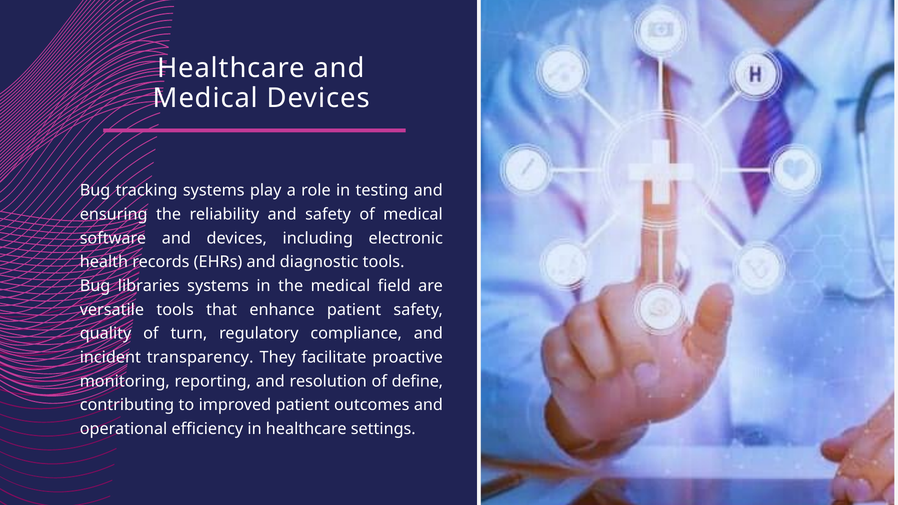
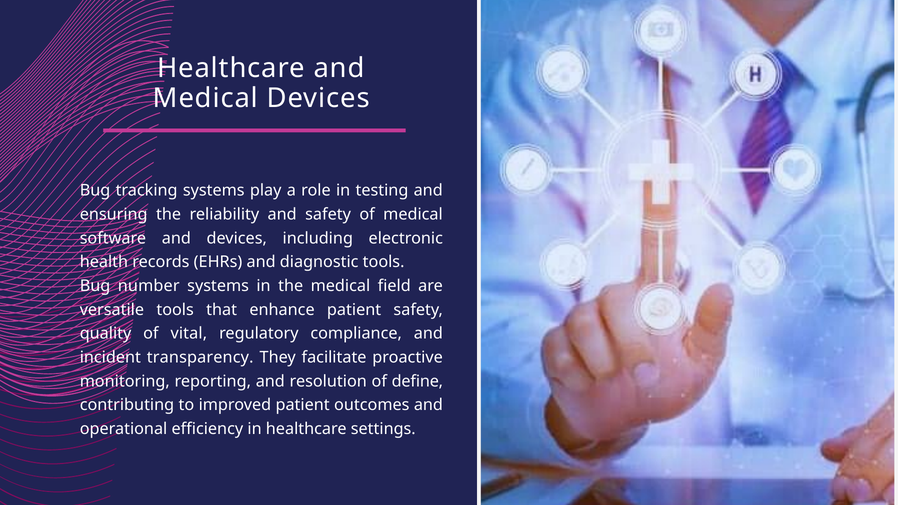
libraries: libraries -> number (149, 286)
turn: turn -> vital (189, 334)
